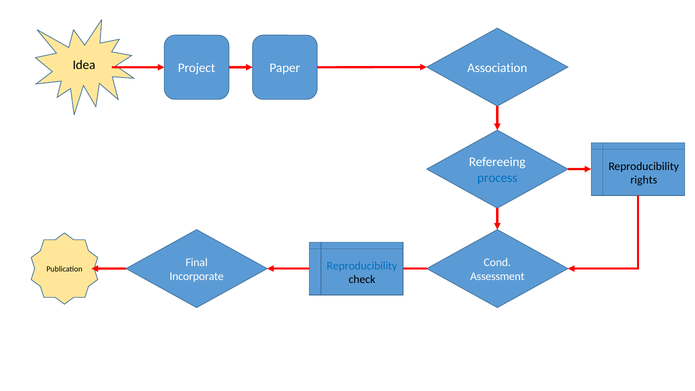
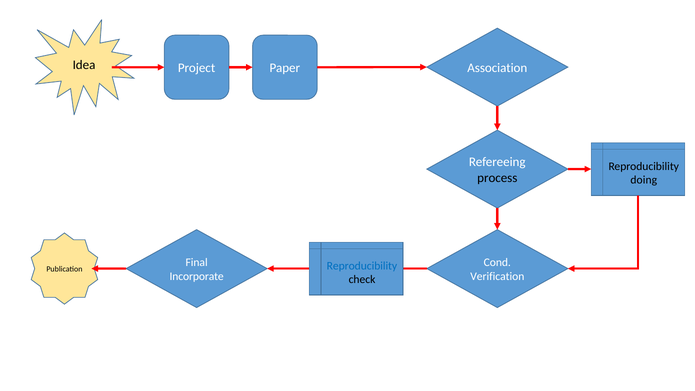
process colour: blue -> black (497, 178)
rights: rights -> doing (644, 180)
Assessment: Assessment -> Verification (497, 276)
